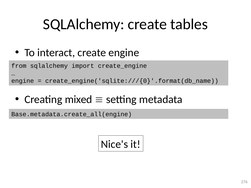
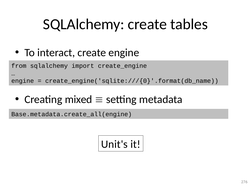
Nice's: Nice's -> Unit's (114, 144)
